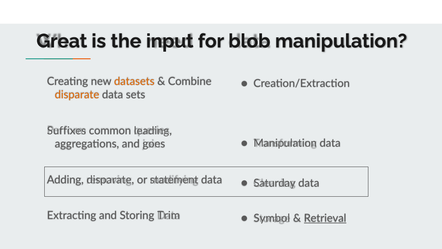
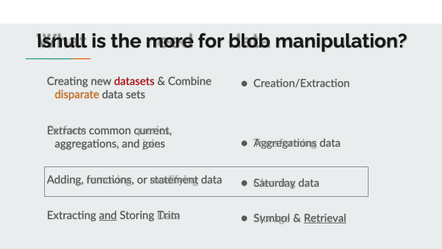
Great: Great -> Isnull (62, 41)
input: input -> more (170, 41)
datasets colour: orange -> red (134, 82)
Suffixes: Suffixes -> Extracts (67, 131)
leading: leading -> current (153, 131)
Manipulation: Manipulation -> Aggregations (285, 143)
Adding disparate: disparate -> functions (110, 180)
and underline: none -> present (108, 215)
